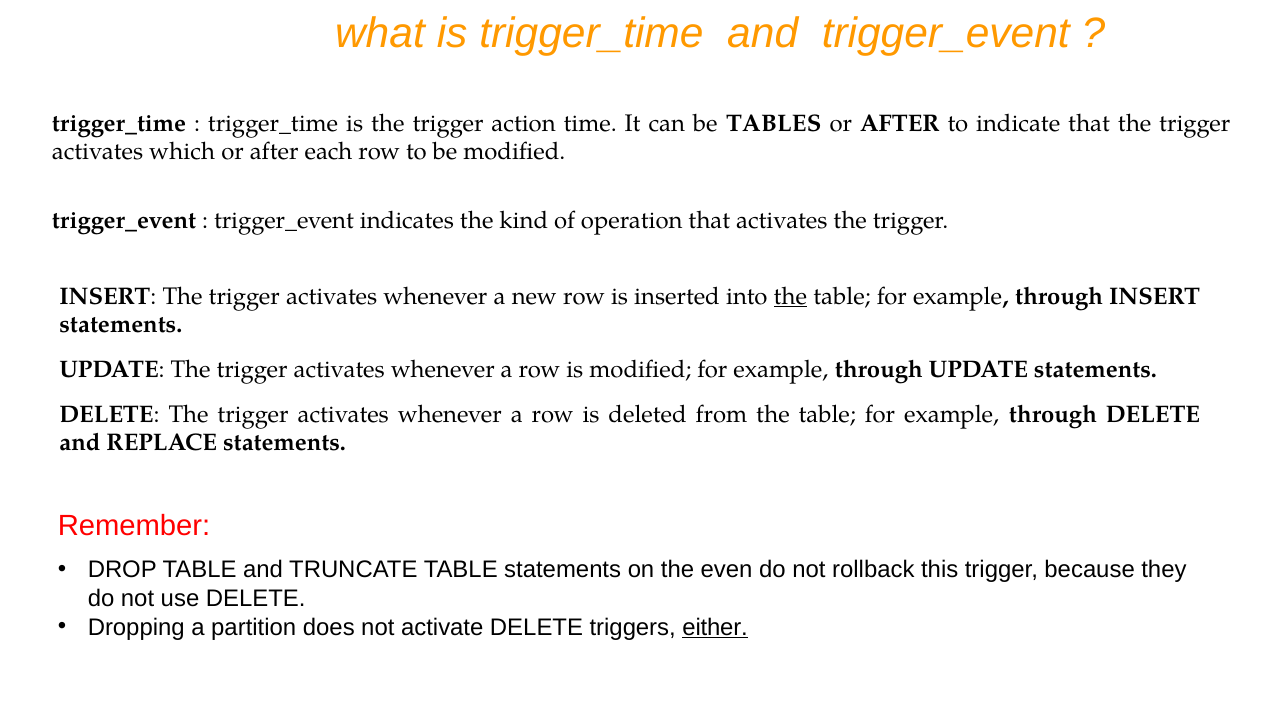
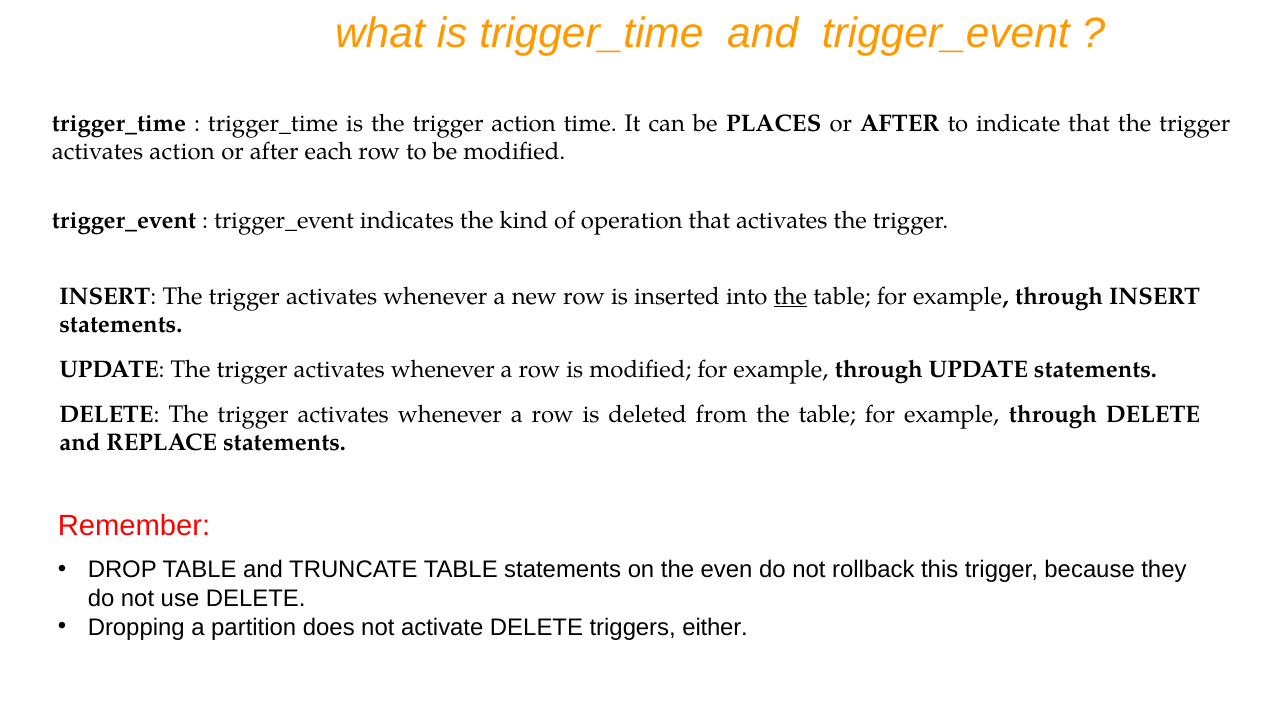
TABLES: TABLES -> PLACES (774, 123)
activates which: which -> action (182, 152)
either underline: present -> none (715, 628)
